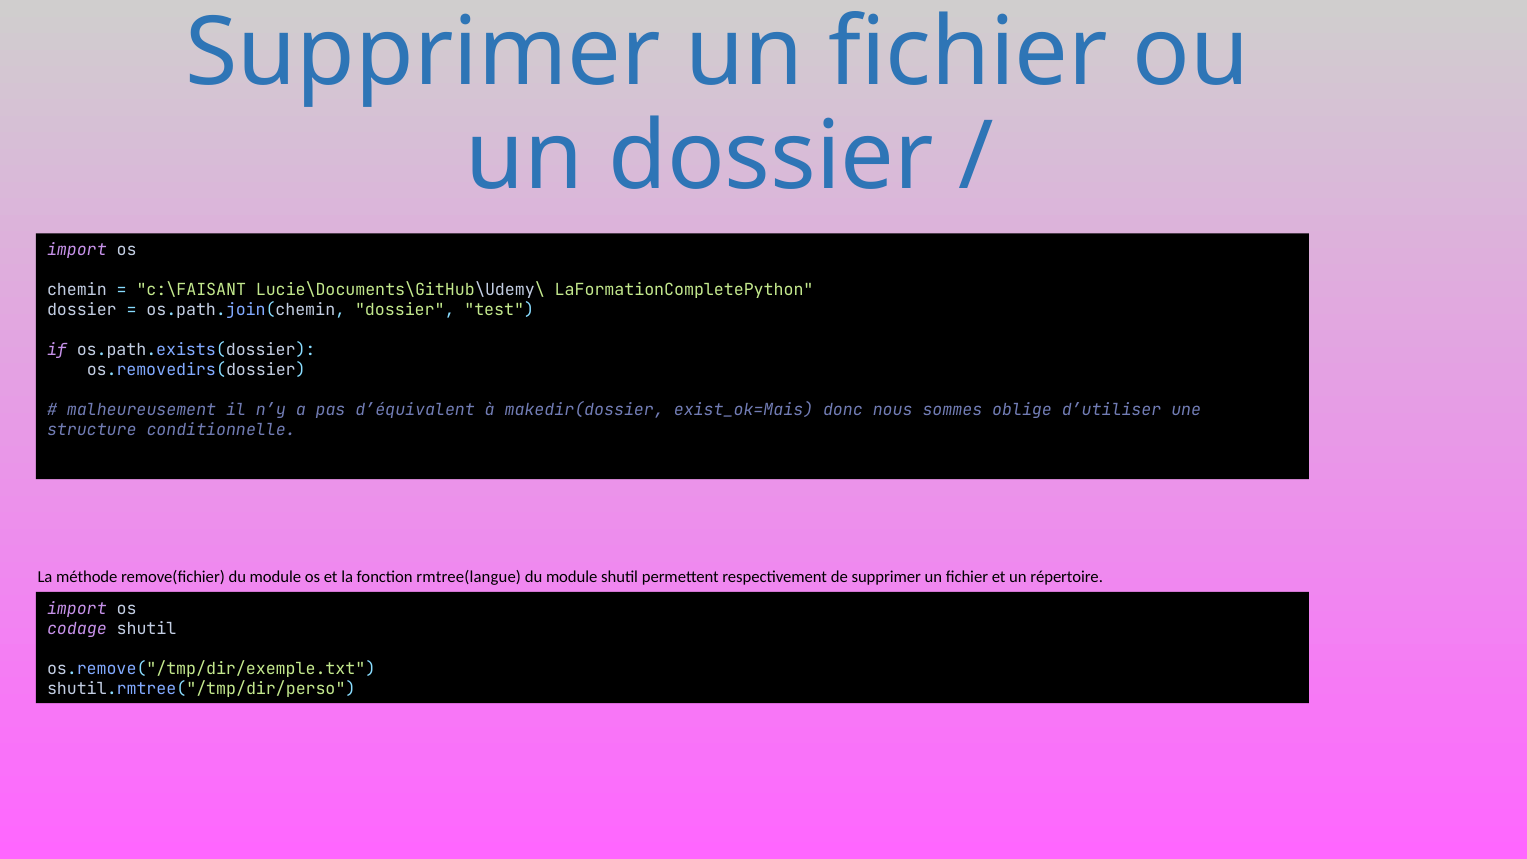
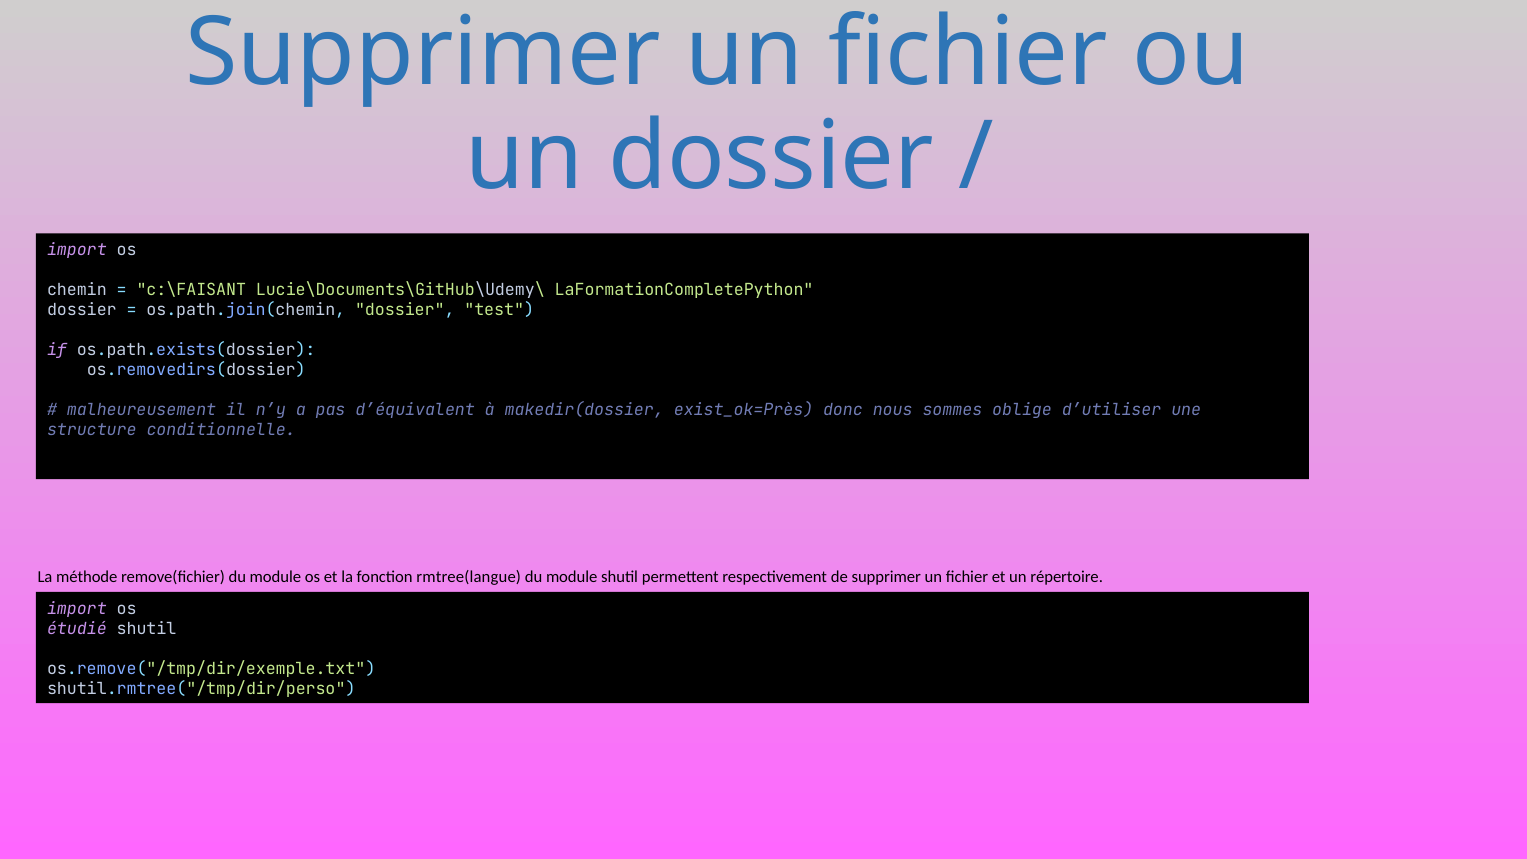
exist_ok=Mais: exist_ok=Mais -> exist_ok=Près (744, 410)
codage: codage -> étudié (77, 629)
